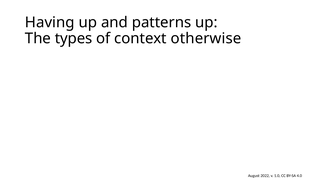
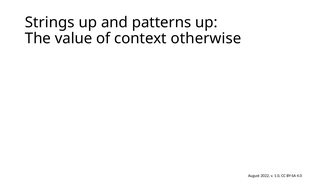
Having: Having -> Strings (50, 22)
types: types -> value (74, 39)
